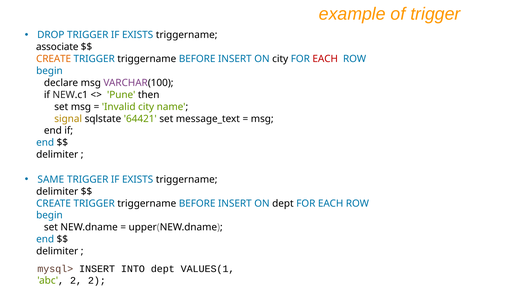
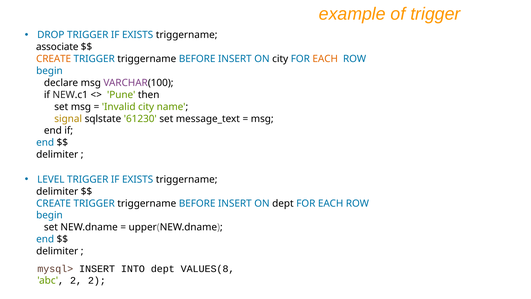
EACH colour: red -> orange (325, 59)
64421: 64421 -> 61230 (140, 119)
SAME: SAME -> LEVEL (51, 179)
VALUES(1: VALUES(1 -> VALUES(8 (208, 268)
